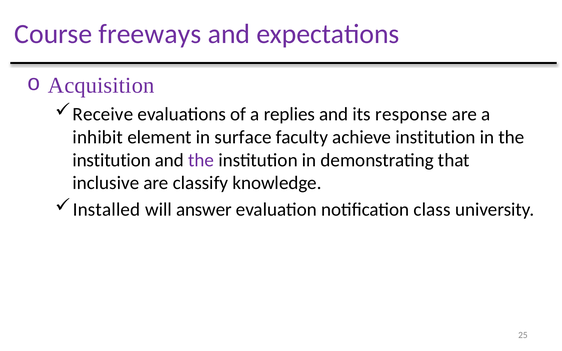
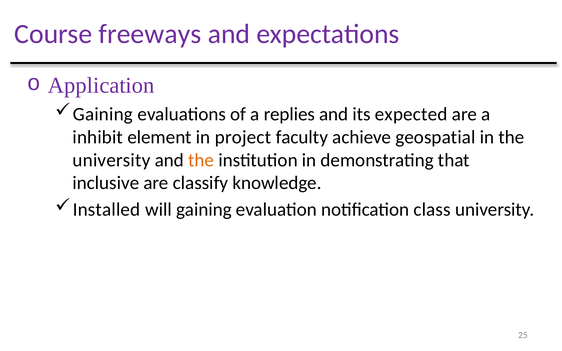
Acquisition: Acquisition -> Application (101, 86)
Receive: Receive -> Gaining (103, 114)
response: response -> expected (411, 114)
surface: surface -> project (243, 137)
achieve institution: institution -> geospatial (435, 137)
institution: institution -> university (111, 160)
the colour: purple -> orange (201, 160)
will answer: answer -> gaining (204, 210)
